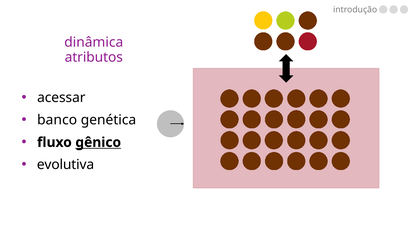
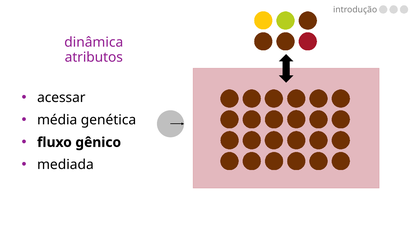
banco: banco -> média (57, 120)
gênico underline: present -> none (98, 143)
evolutiva: evolutiva -> mediada (65, 165)
